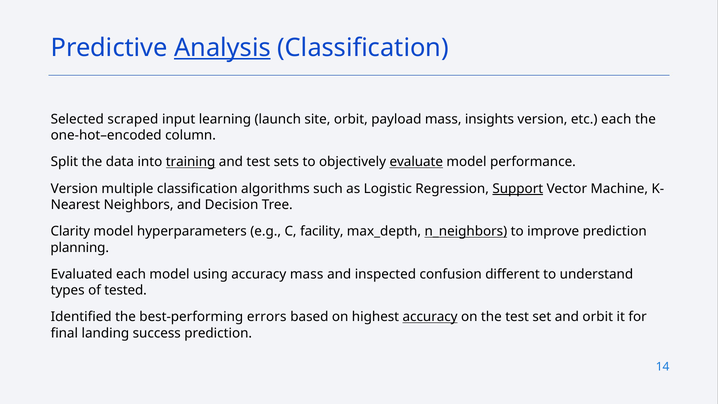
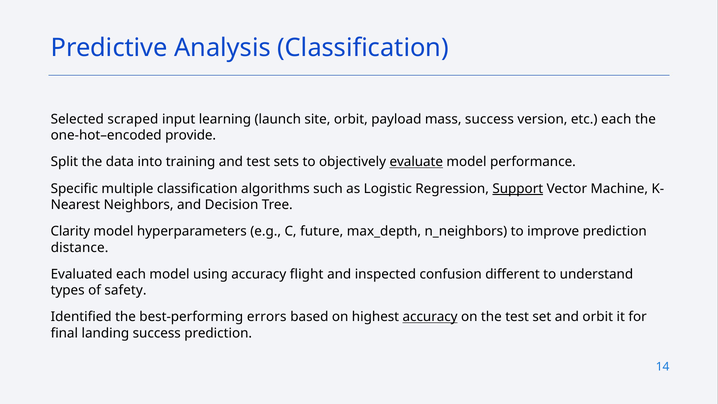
Analysis underline: present -> none (222, 48)
mass insights: insights -> success (489, 119)
column: column -> provide (191, 135)
training underline: present -> none (191, 162)
Version: Version -> Specific (74, 189)
facility: facility -> future (322, 231)
n_neighbors underline: present -> none (466, 231)
planning: planning -> distance (80, 248)
accuracy mass: mass -> flight (307, 274)
tested: tested -> safety (125, 290)
